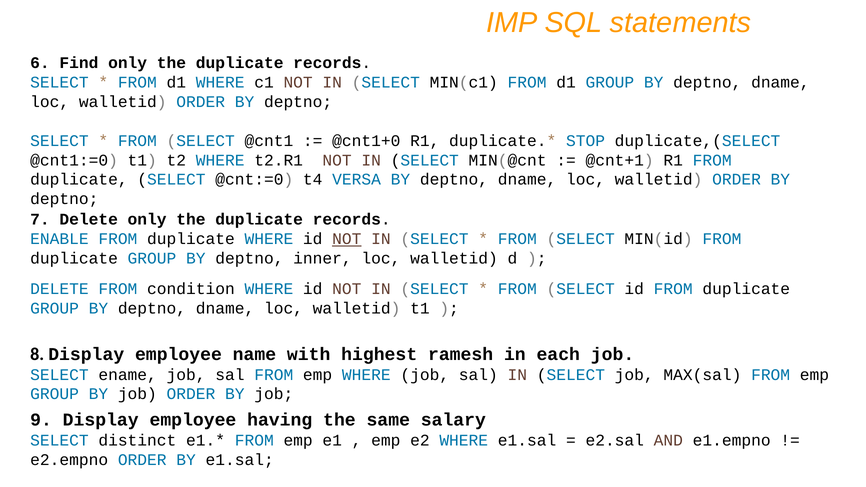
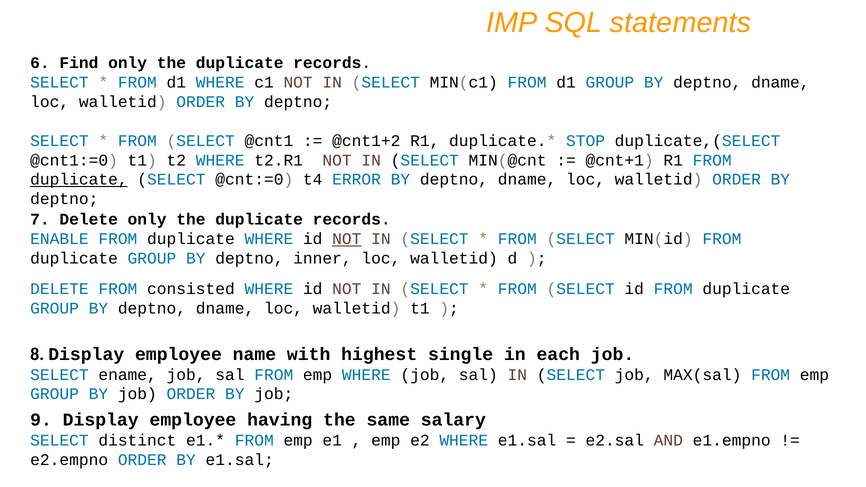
@cnt1+0: @cnt1+0 -> @cnt1+2 (366, 141)
duplicate underline: none -> present (79, 180)
VERSA: VERSA -> ERROR (357, 180)
condition: condition -> consisted (191, 289)
ramesh: ramesh -> single (461, 354)
